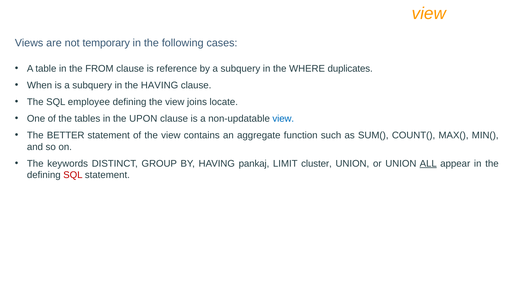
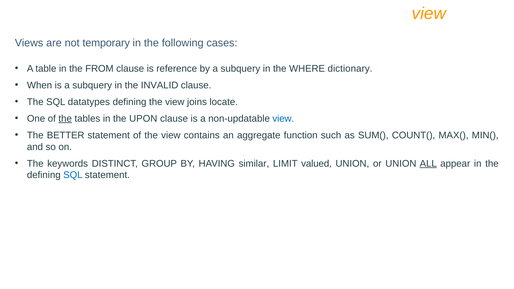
duplicates: duplicates -> dictionary (350, 69)
the HAVING: HAVING -> INVALID (160, 85)
employee: employee -> datatypes (89, 102)
the underline: none -> present (65, 119)
pankaj: pankaj -> similar (254, 164)
cluster: cluster -> valued (317, 164)
SQL colour: red -> blue (73, 175)
